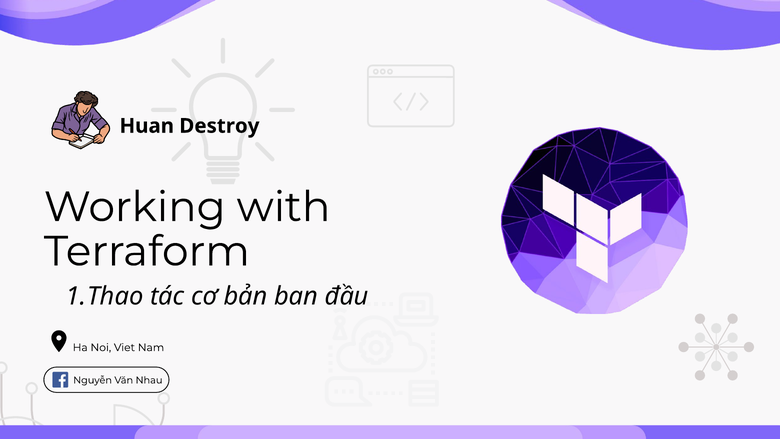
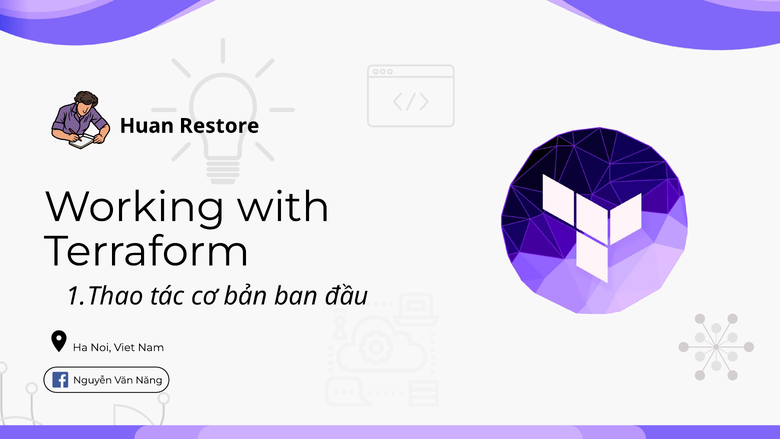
Destroy: Destroy -> Restore (219, 126)
Nhau: Nhau -> Năng (149, 380)
